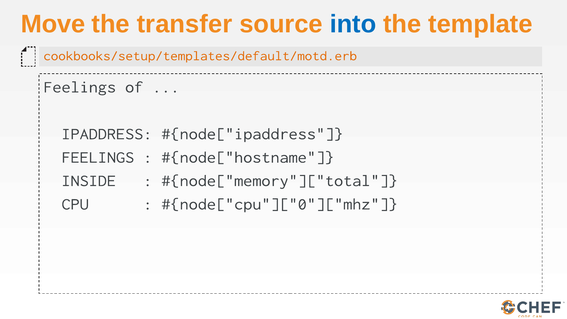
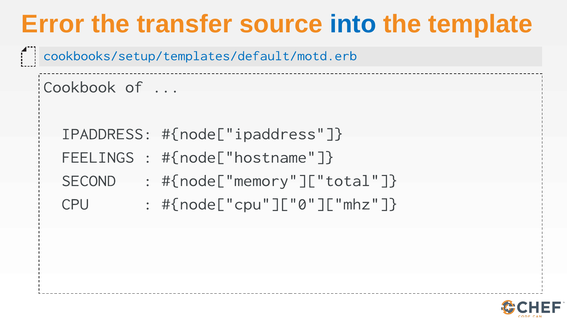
Move: Move -> Error (53, 24)
cookbooks/setup/templates/default/motd.erb colour: orange -> blue (200, 56)
Feelings: Feelings -> Cookbook (80, 87)
INSIDE: INSIDE -> SECOND (89, 181)
